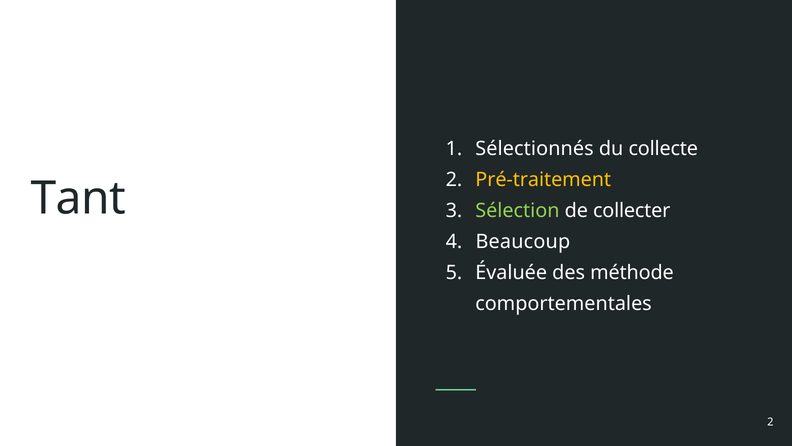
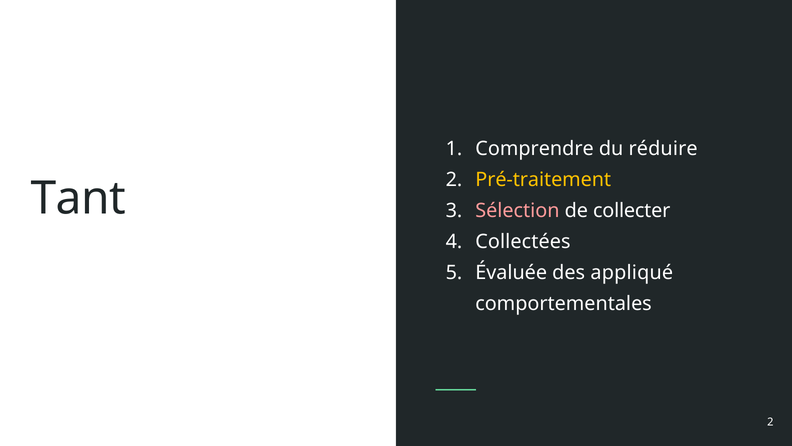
Sélectionnés: Sélectionnés -> Comprendre (535, 148)
collecte: collecte -> réduire (663, 148)
Sélection colour: light green -> pink (517, 210)
Beaucoup: Beaucoup -> Collectées (523, 241)
méthode: méthode -> appliqué (632, 272)
